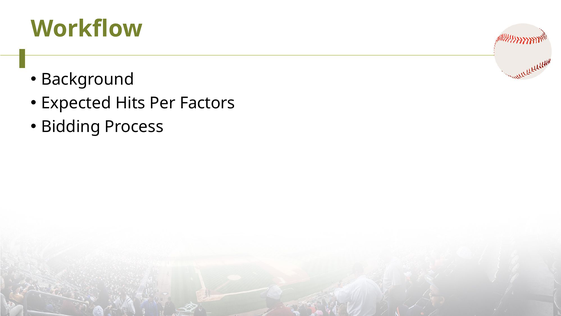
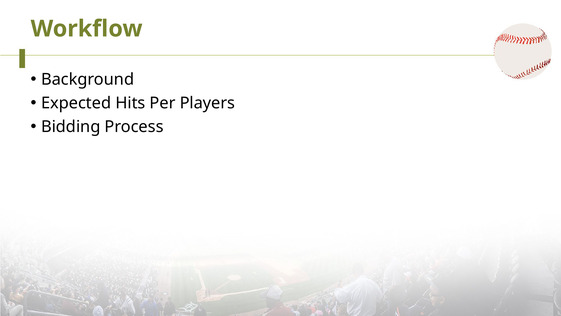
Factors: Factors -> Players (207, 103)
